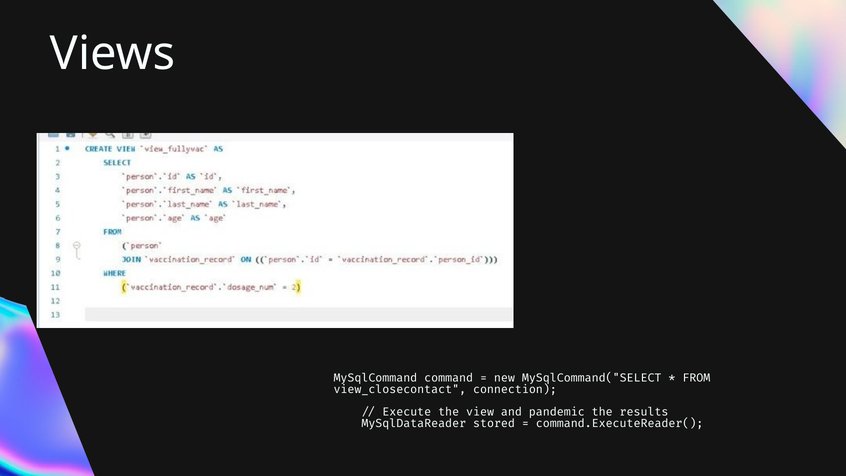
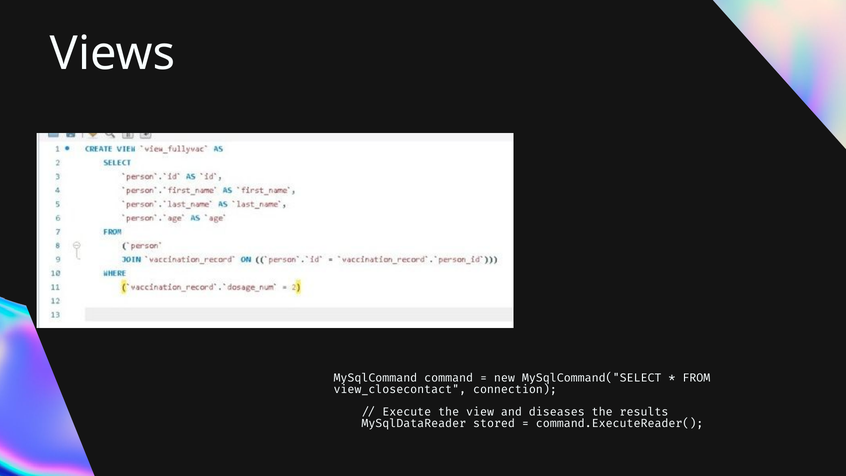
pandemic: pandemic -> diseases (557, 412)
